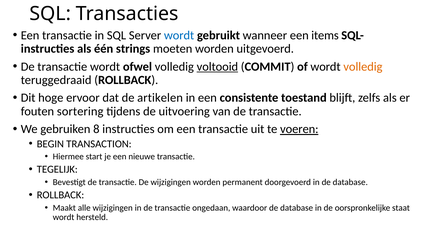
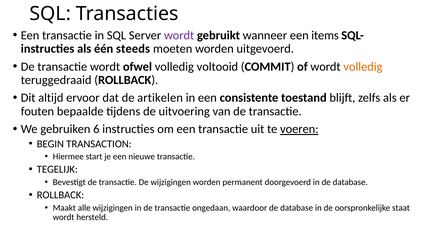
wordt colour: blue -> purple (179, 35)
strings: strings -> steeds (133, 49)
voltooid underline: present -> none (217, 66)
hoge: hoge -> altijd (51, 98)
sortering: sortering -> bepaalde (80, 111)
8: 8 -> 6 (96, 129)
